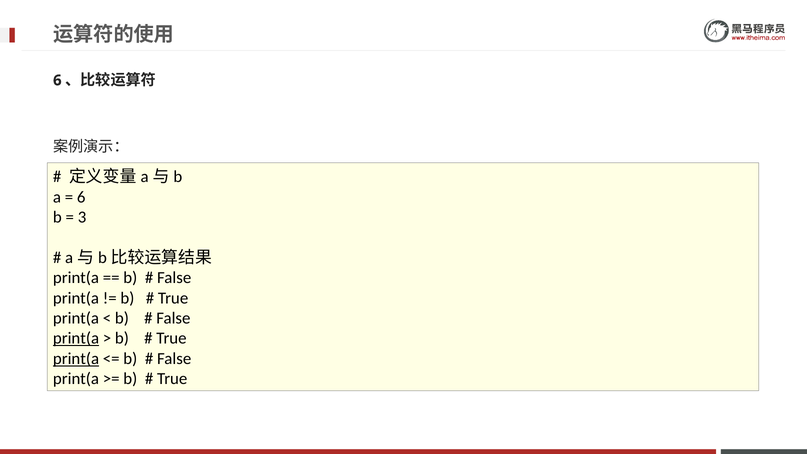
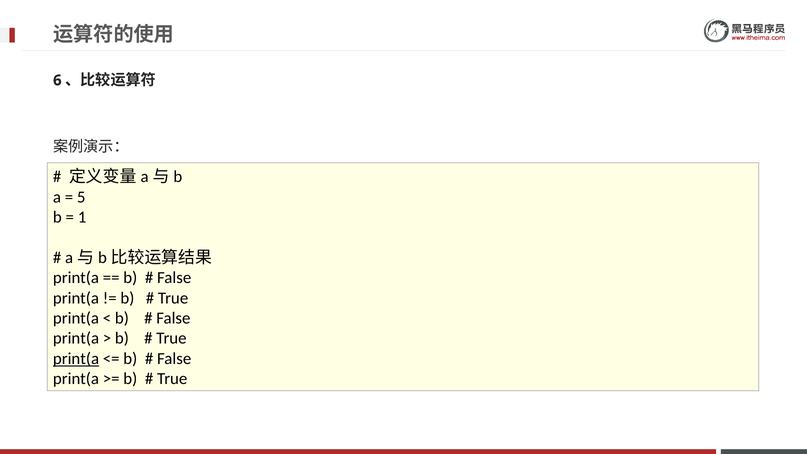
6: 6 -> 5 (81, 197)
3: 3 -> 1 (82, 217)
print(a underline: present -> none (76, 338)
